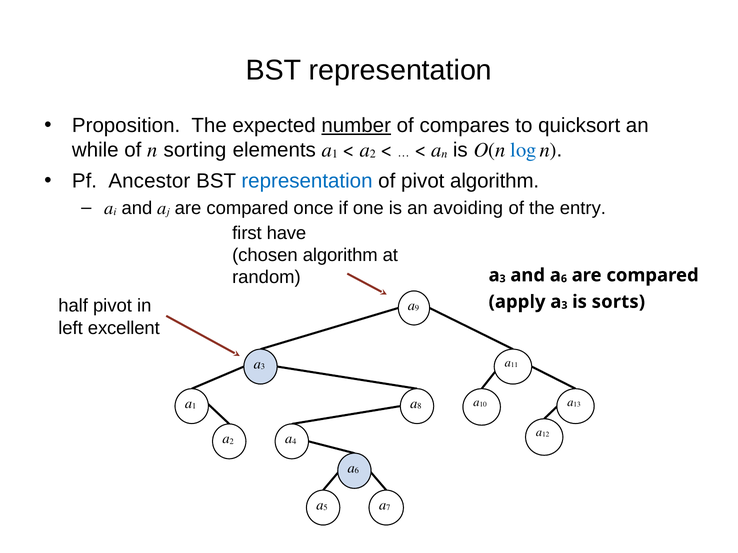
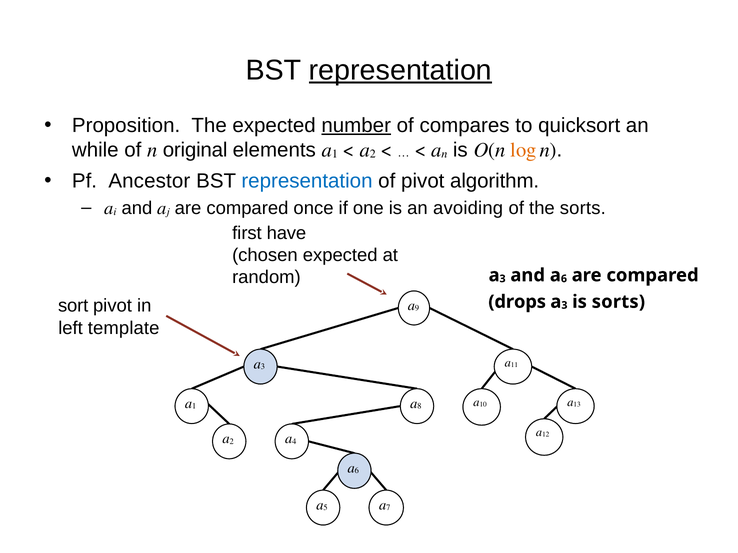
representation underline: none -> present (400, 70)
sorting: sorting -> original (195, 150)
log colour: blue -> orange (523, 150)
the entry: entry -> sorts (583, 208)
chosen algorithm: algorithm -> expected (340, 256)
half: half -> sort (73, 306)
apply: apply -> drops (517, 302)
excellent: excellent -> template (124, 328)
